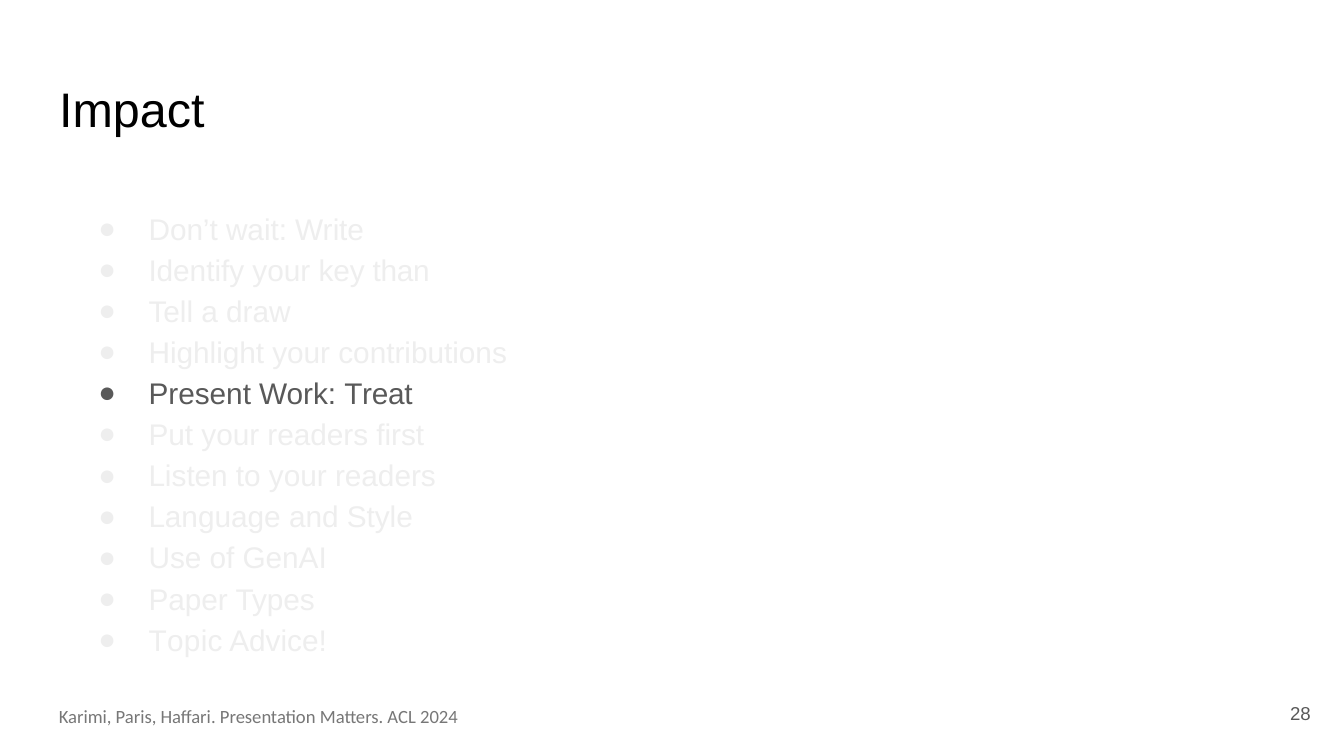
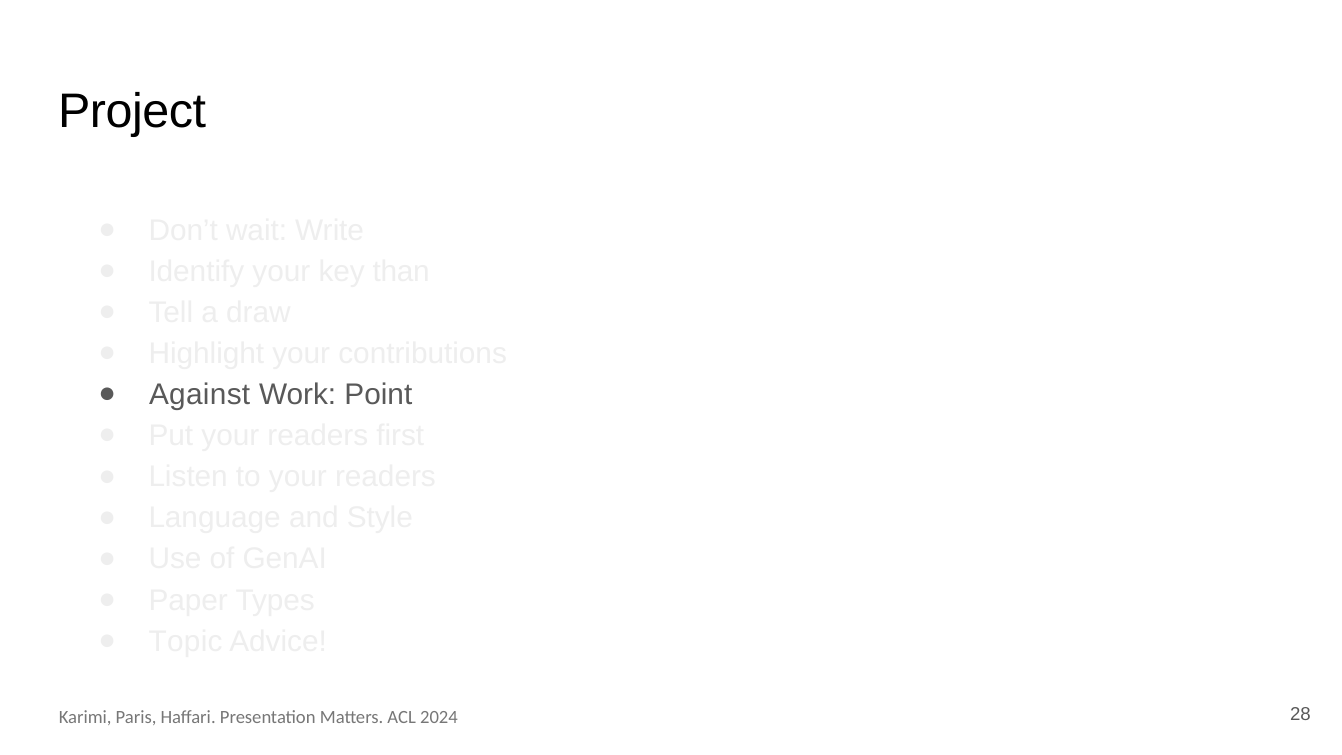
Impact: Impact -> Project (132, 111)
Present: Present -> Against (200, 395)
Treat: Treat -> Point (378, 395)
